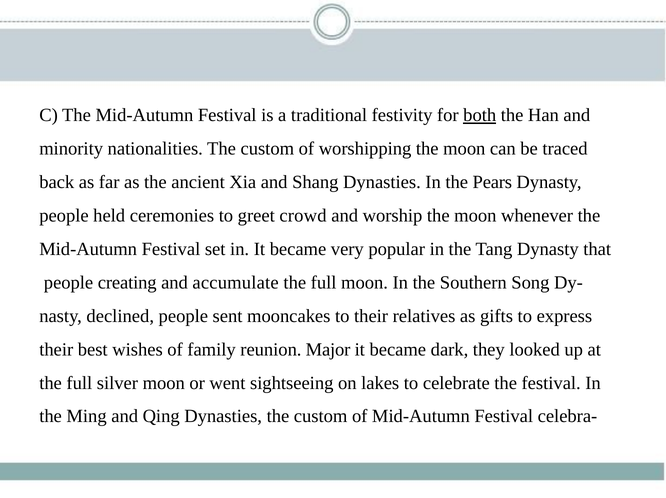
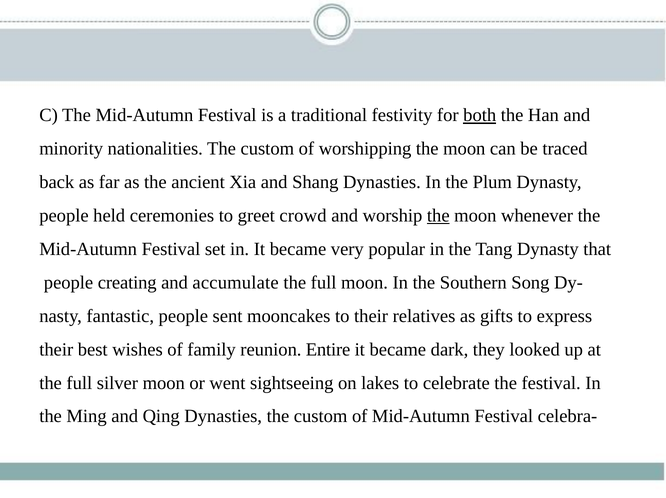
Pears: Pears -> Plum (492, 182)
the underline: none -> present (438, 216)
declined: declined -> fantastic (120, 316)
Major: Major -> Entire (328, 350)
